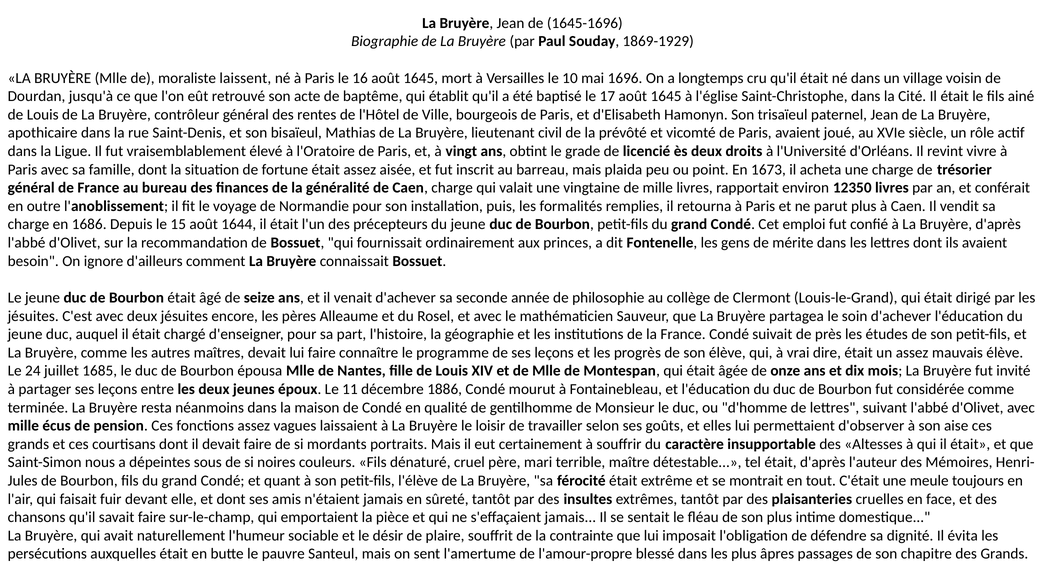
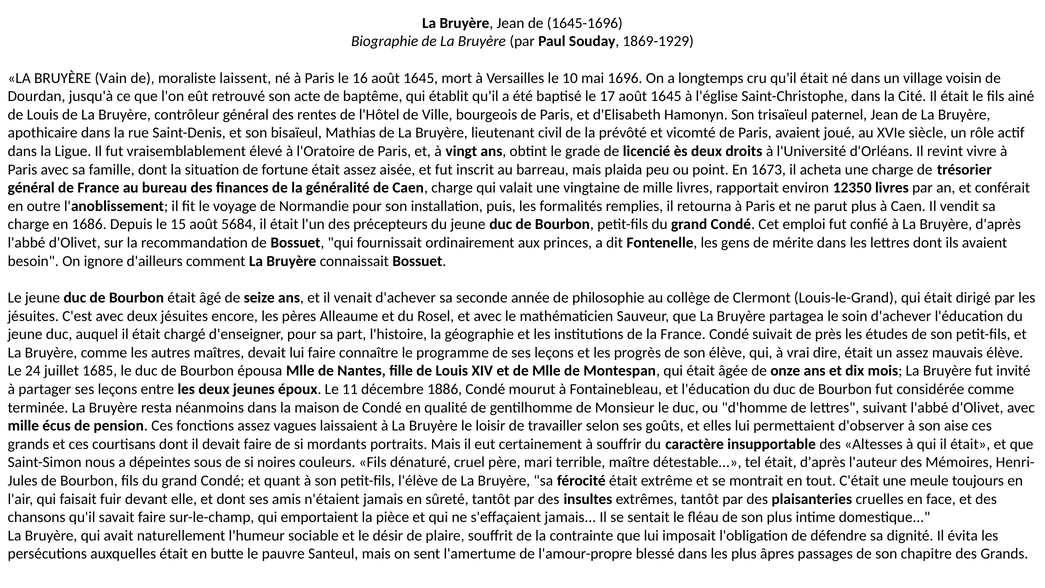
BRUYÈRE Mlle: Mlle -> Vain (111, 78)
1644: 1644 -> 5684 (239, 224)
